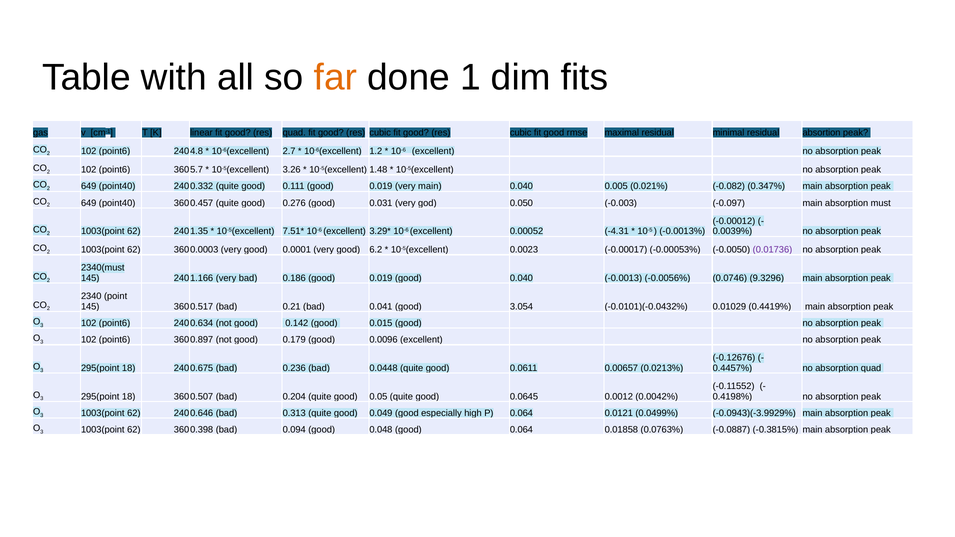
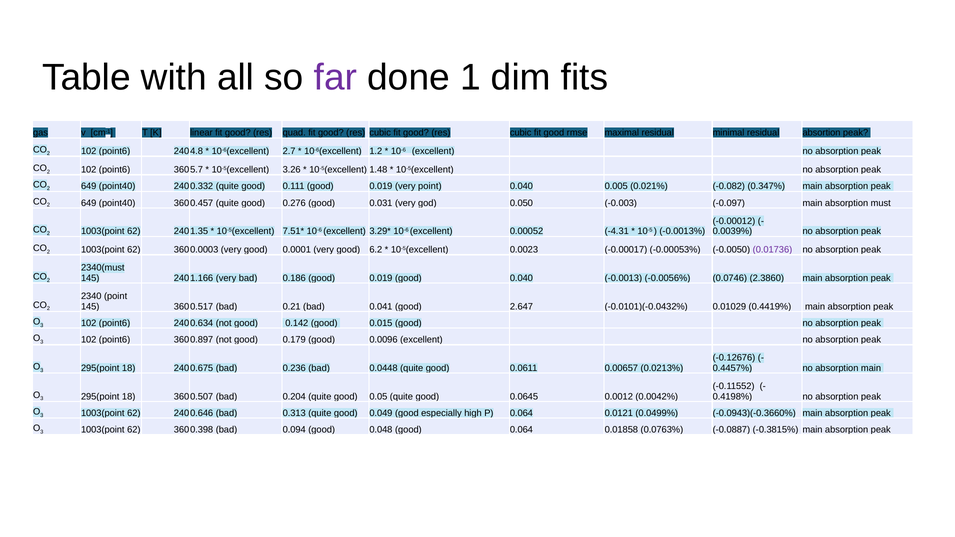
far colour: orange -> purple (335, 77)
very main: main -> point (430, 186)
9.3296: 9.3296 -> 2.3860 (767, 278)
3.054: 3.054 -> 2.647 (521, 307)
absorption quad: quad -> main (871, 368)
-0.0943)(-3.9929%: -0.0943)(-3.9929% -> -0.0943)(-0.3660% (754, 413)
